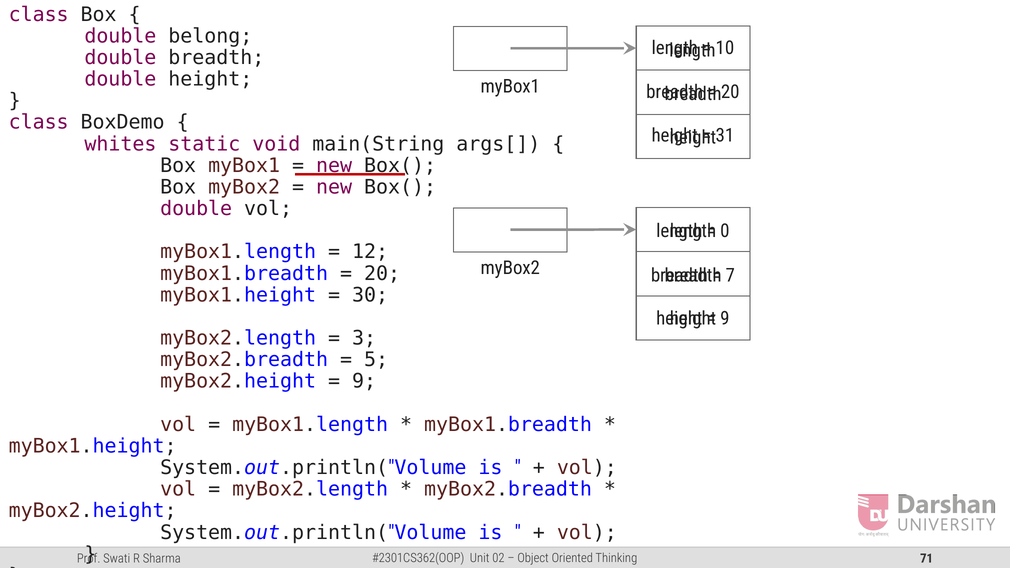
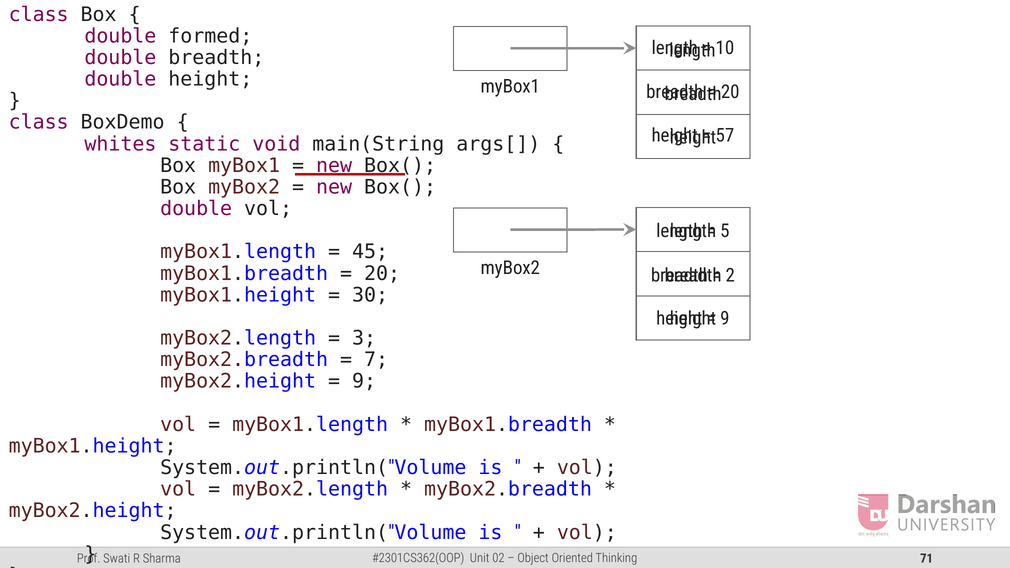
belong: belong -> formed (210, 36)
31: 31 -> 57 (725, 136)
0: 0 -> 5 (725, 231)
12: 12 -> 45 (370, 252)
7: 7 -> 2 (730, 275)
5: 5 -> 7 (376, 360)
